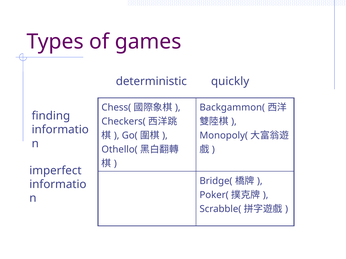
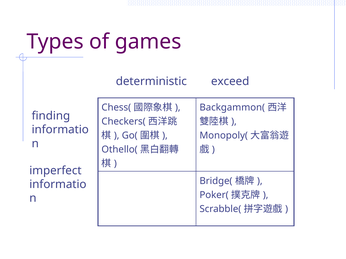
quickly: quickly -> exceed (230, 82)
